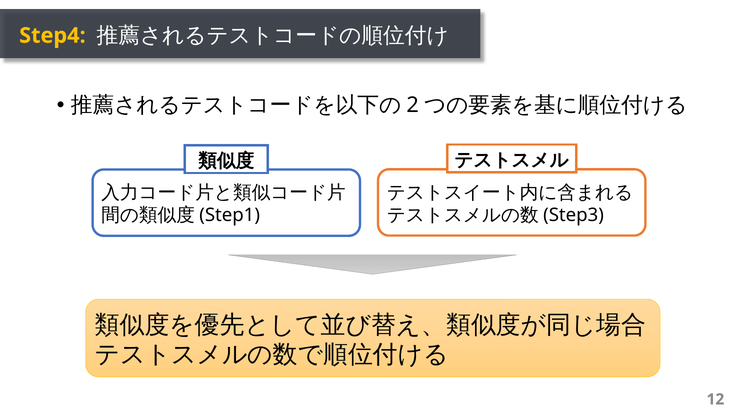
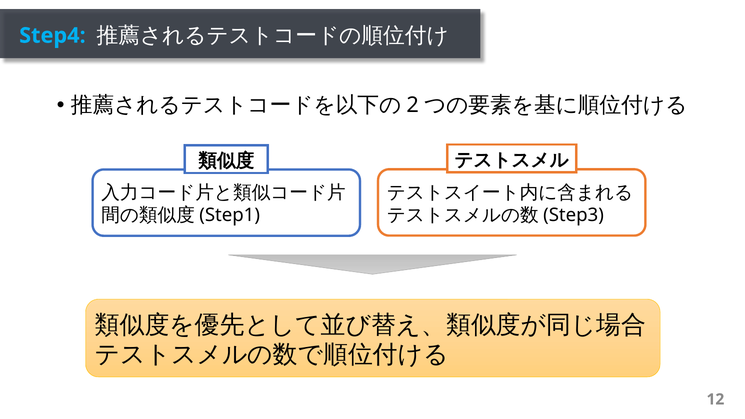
Step4 colour: yellow -> light blue (52, 36)
